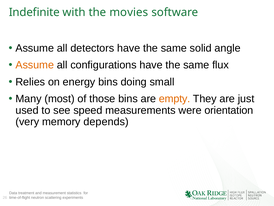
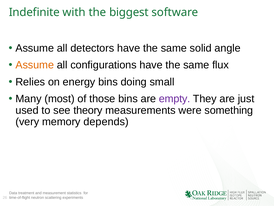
movies: movies -> biggest (129, 12)
empty colour: orange -> purple (175, 99)
speed: speed -> theory (88, 110)
orientation: orientation -> something (229, 110)
